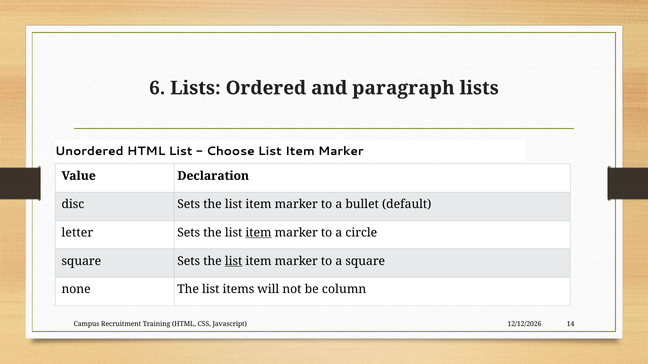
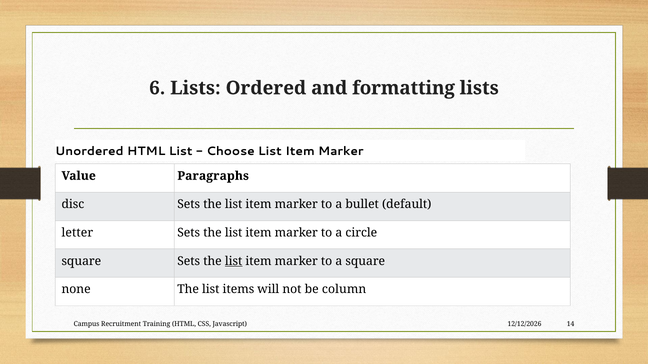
paragraph: paragraph -> formatting (404, 88)
Declaration: Declaration -> Paragraphs (213, 176)
item underline: present -> none (259, 233)
